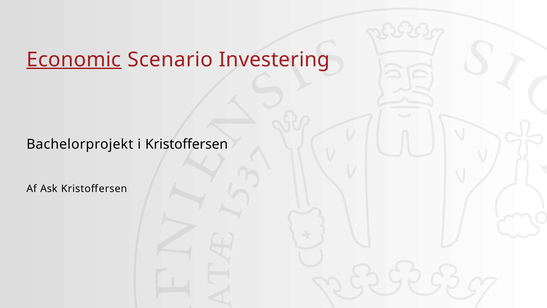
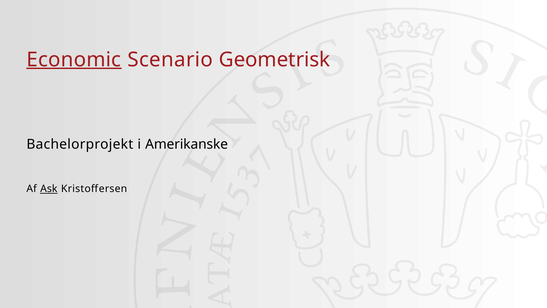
Investering: Investering -> Geometrisk (274, 60)
i Kristoffersen: Kristoffersen -> Amerikanske (187, 144)
Ask underline: none -> present (49, 189)
